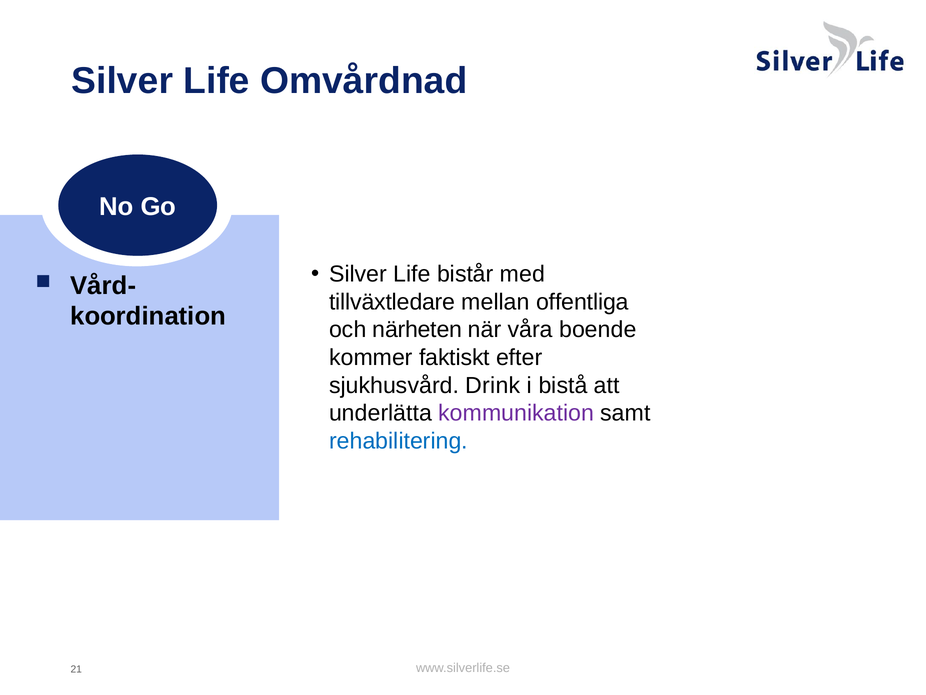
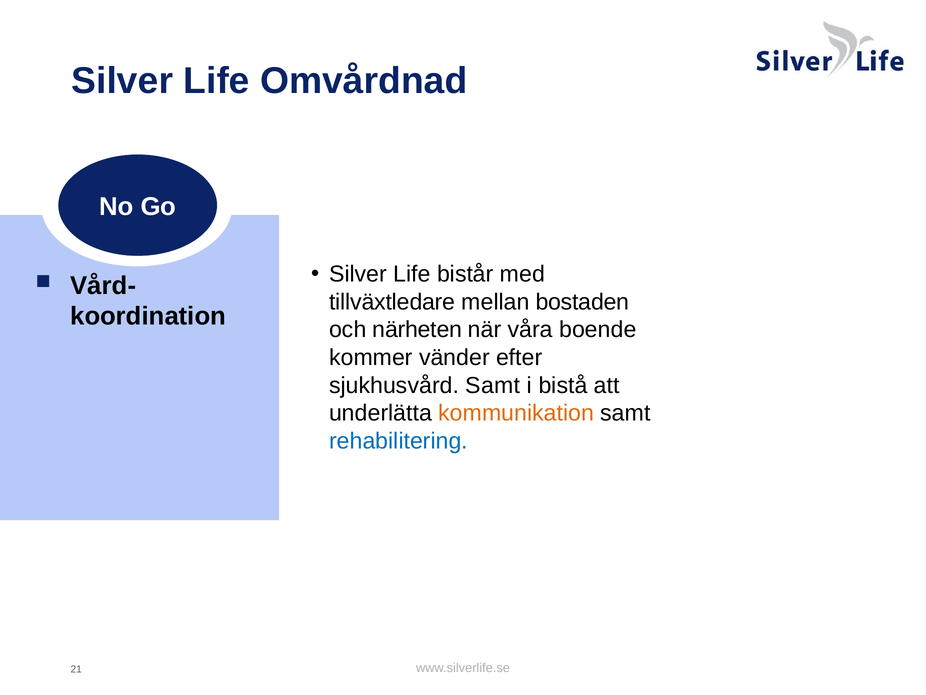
offentliga: offentliga -> bostaden (582, 302)
faktiskt: faktiskt -> vänder (454, 357)
sjukhusvård Drink: Drink -> Samt (493, 385)
kommunikation colour: purple -> orange (516, 413)
